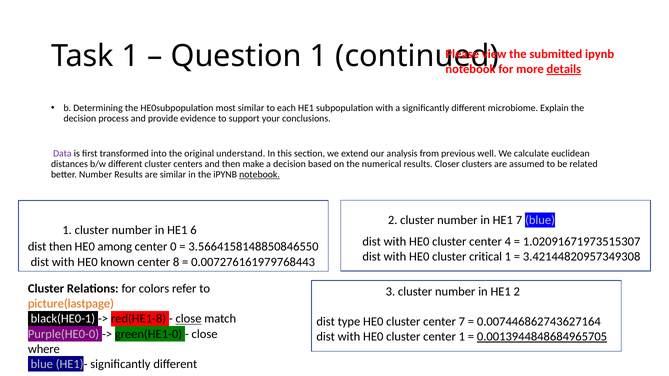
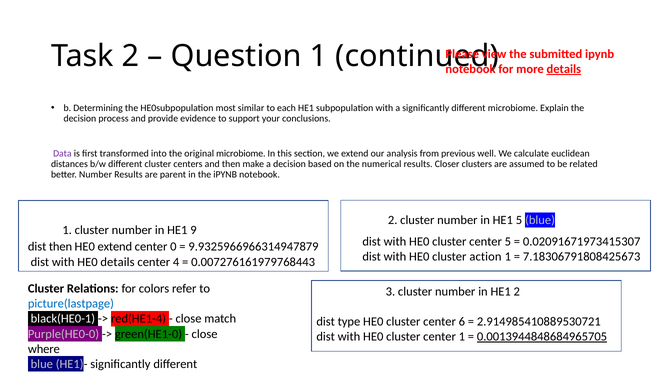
Task 1: 1 -> 2 (131, 56)
original understand: understand -> microbiome (241, 154)
are similar: similar -> parent (173, 175)
notebook underline: present -> none (260, 175)
HE1 7: 7 -> 5 (519, 220)
6: 6 -> 9 (193, 230)
center 4: 4 -> 5 (508, 242)
1.02091671973515307: 1.02091671973515307 -> 0.02091671973415307 (582, 242)
HE0 among: among -> extend (115, 247)
3.5664158148850846550: 3.5664158148850846550 -> 9.9325966966314947879 (254, 247)
critical: critical -> action (485, 257)
3.42144820957349308: 3.42144820957349308 -> 7.18306791808425673 (582, 257)
HE0 known: known -> details (118, 262)
8: 8 -> 4 (176, 262)
picture(lastpage colour: orange -> blue (71, 304)
red(HE1-8: red(HE1-8 -> red(HE1-4 (138, 319)
close underline: present -> none (189, 319)
center 7: 7 -> 6 (462, 322)
0.007446862743627164: 0.007446862743627164 -> 2.914985410889530721 (539, 322)
